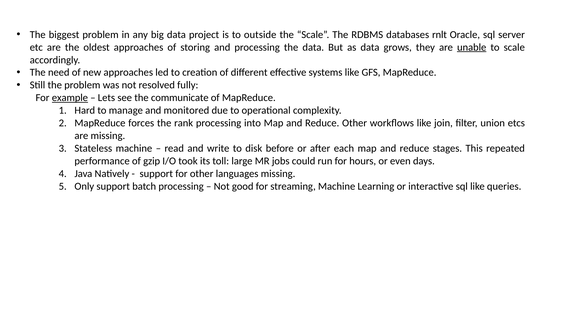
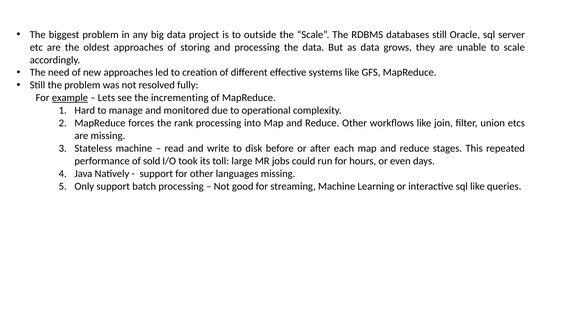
databases rnlt: rnlt -> still (439, 35)
unable underline: present -> none (472, 47)
communicate: communicate -> incrementing (180, 98)
gzip: gzip -> sold (152, 161)
